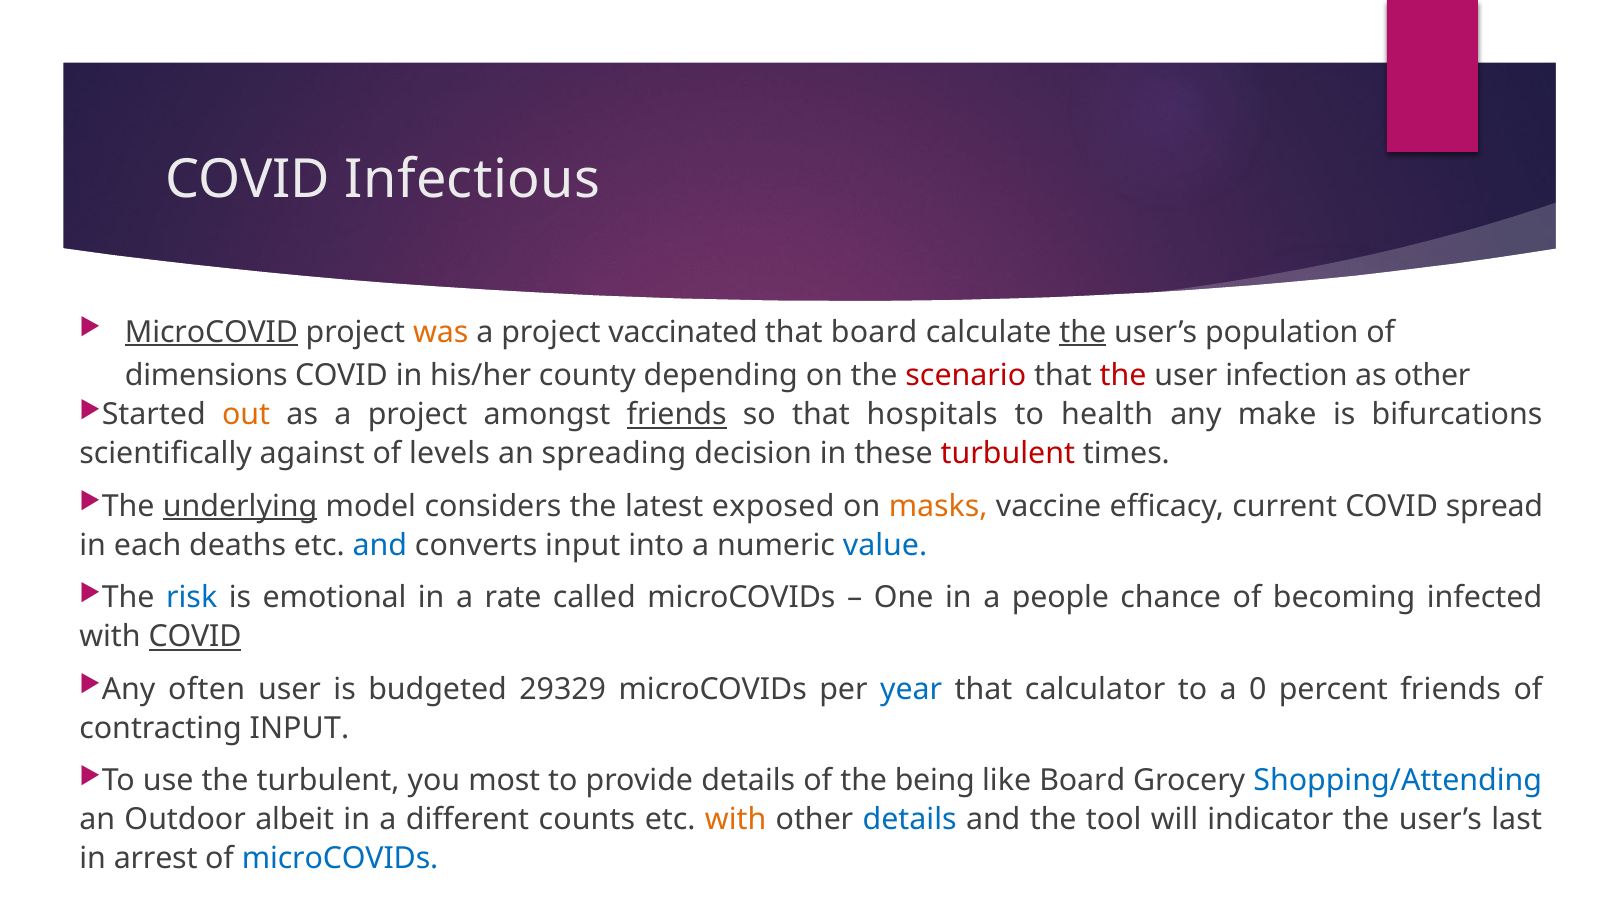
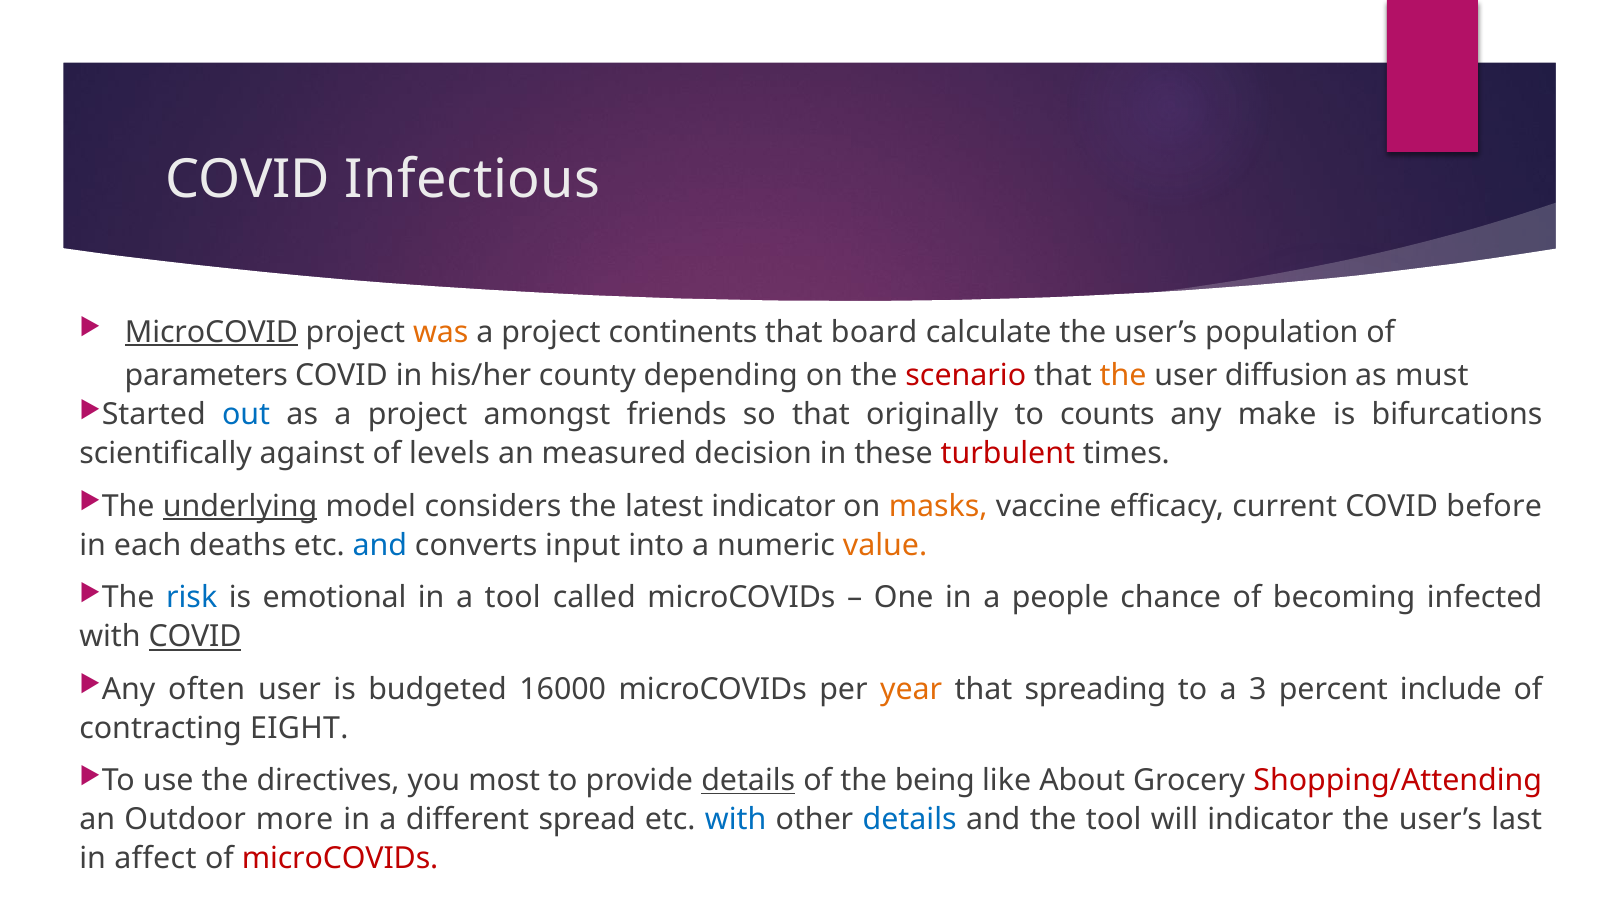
vaccinated: vaccinated -> continents (683, 332)
the underline: present -> none (1083, 332)
dimensions: dimensions -> parameters (206, 376)
the colour: red -> orange (1123, 376)
infection: infection -> diffusion (1286, 376)
as other: other -> must (1432, 376)
out colour: orange -> blue (246, 415)
friends underline: present -> none (677, 415)
hospitals: hospitals -> originally (932, 415)
health: health -> counts (1107, 415)
spreading: spreading -> measured (614, 454)
latest exposed: exposed -> indicator (774, 506)
spread: spread -> before (1494, 506)
value colour: blue -> orange (885, 545)
a rate: rate -> tool (513, 598)
29329: 29329 -> 16000 (563, 689)
year colour: blue -> orange (911, 689)
calculator: calculator -> spreading (1095, 689)
0: 0 -> 3 (1258, 689)
percent friends: friends -> include (1451, 689)
contracting INPUT: INPUT -> EIGHT (299, 728)
the turbulent: turbulent -> directives (328, 781)
details underline: none -> present (748, 781)
like Board: Board -> About (1082, 781)
Shopping/Attending colour: blue -> red (1398, 781)
albeit: albeit -> more (295, 820)
counts: counts -> spread (587, 820)
with colour: orange -> blue (736, 820)
arrest: arrest -> affect (155, 859)
microCOVIDs colour: blue -> red (340, 859)
